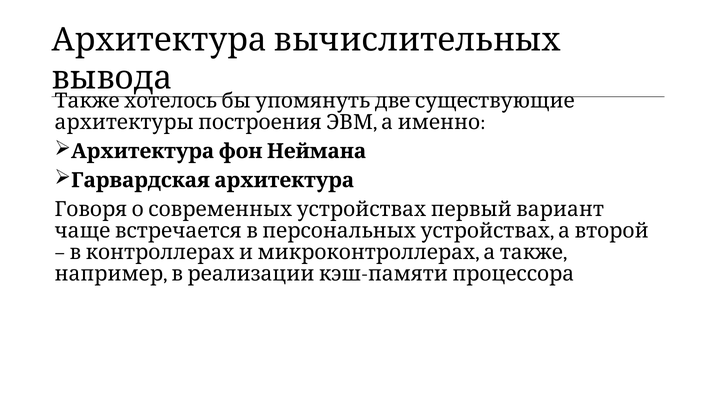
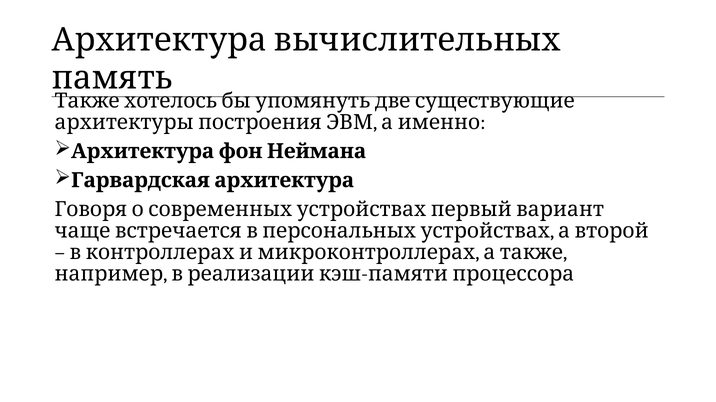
вывода: вывода -> память (112, 78)
